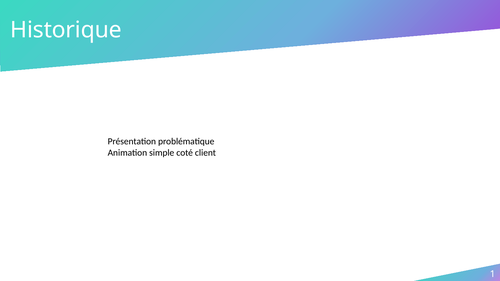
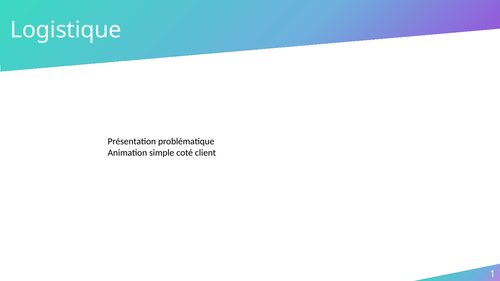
Historique: Historique -> Logistique (66, 30)
